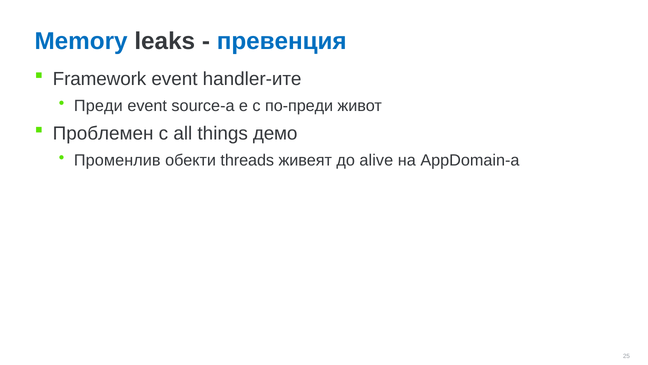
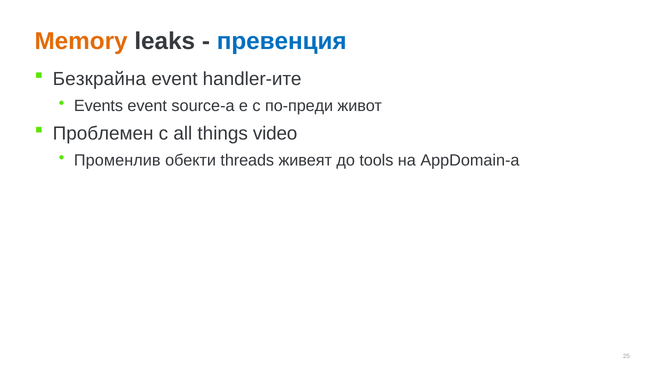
Memory colour: blue -> orange (81, 41)
Framework: Framework -> Безкрайна (99, 79)
Преди: Преди -> Events (98, 106)
демо: демо -> video (275, 133)
alive: alive -> tools (376, 160)
